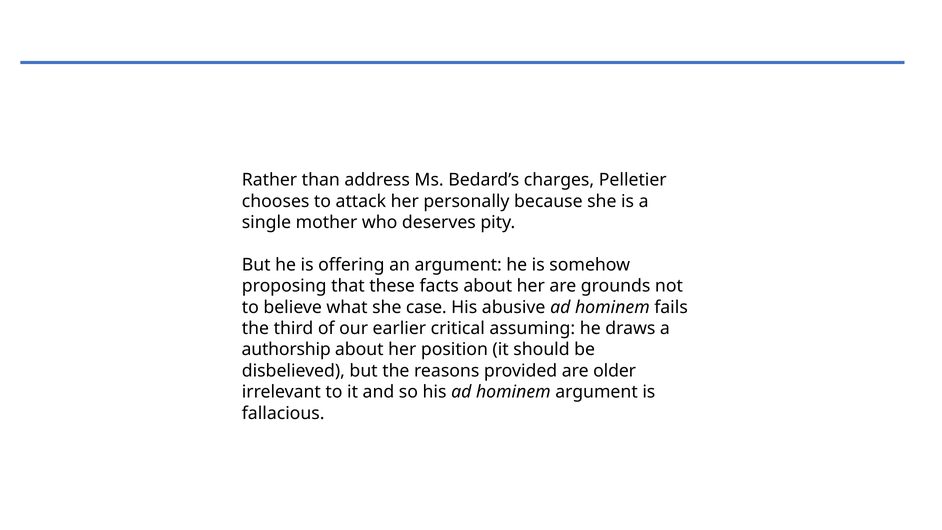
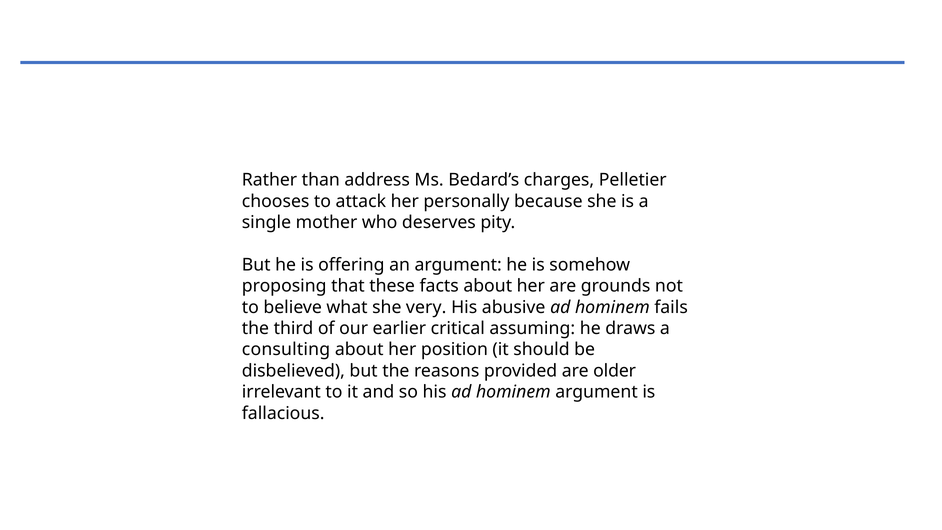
case: case -> very (426, 307)
authorship: authorship -> consulting (286, 350)
